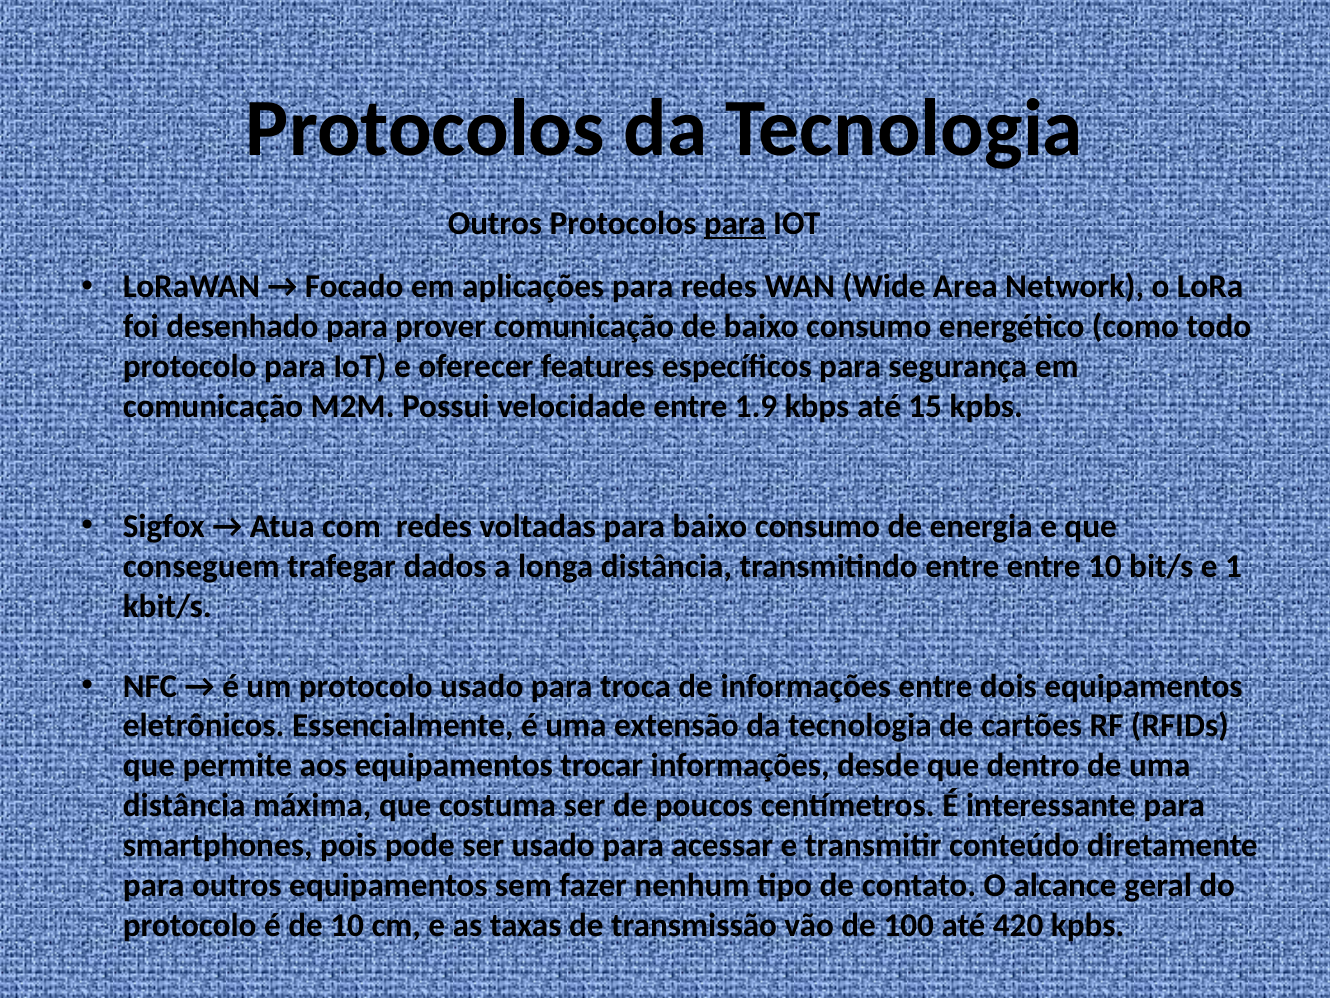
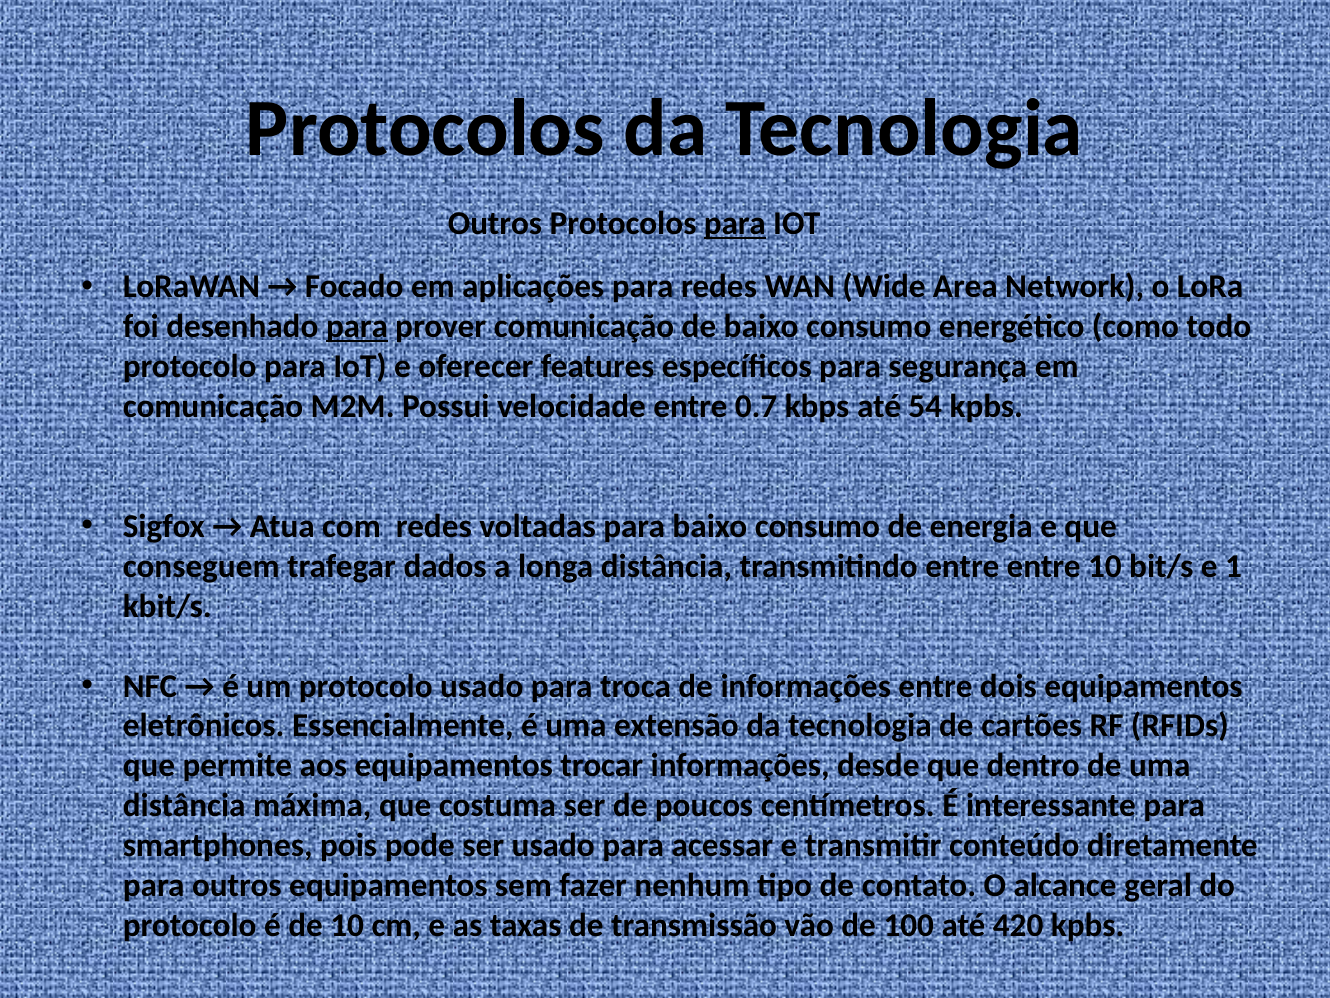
para underline: none -> present (357, 327)
1.9: 1.9 -> 0.7 (756, 406)
15: 15 -> 54 (925, 406)
